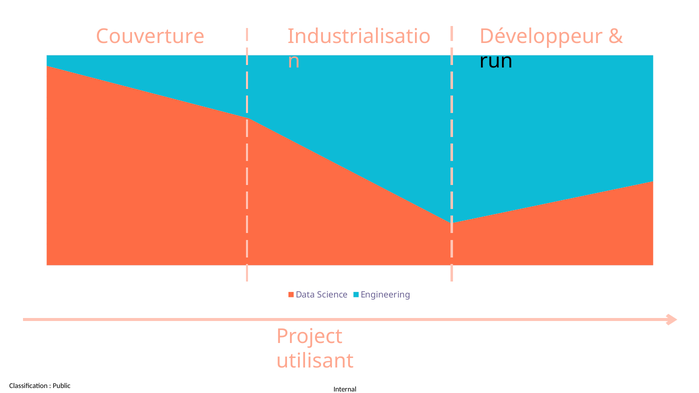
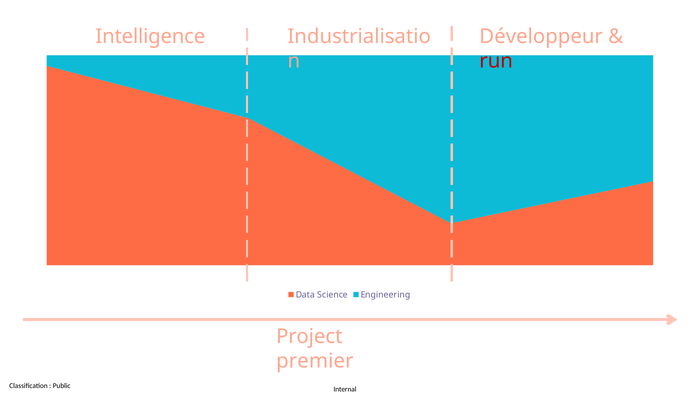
Couverture: Couverture -> Intelligence (150, 37)
run colour: black -> red (496, 61)
utilisant: utilisant -> premier (315, 361)
